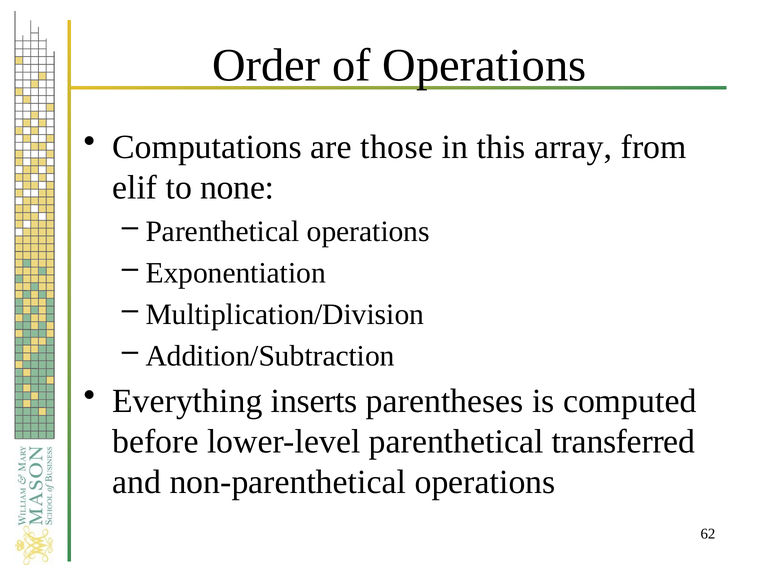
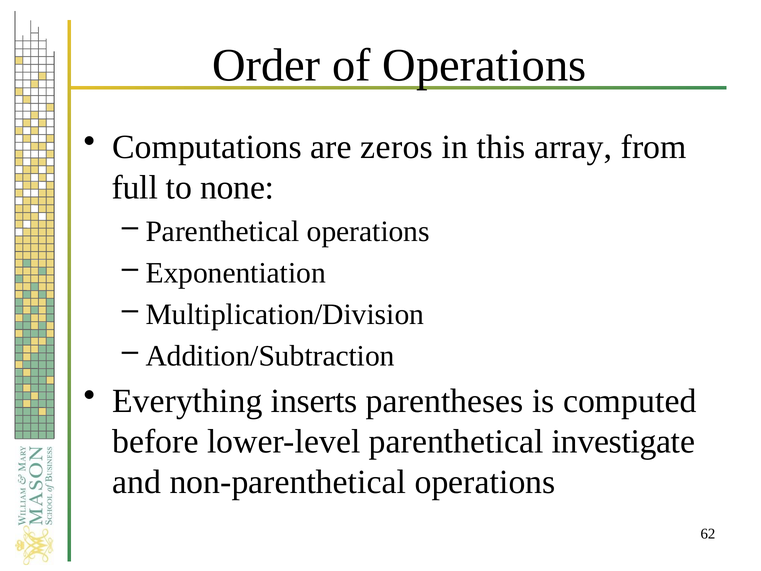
those: those -> zeros (397, 147)
elif: elif -> full (135, 188)
transferred: transferred -> investigate (623, 441)
